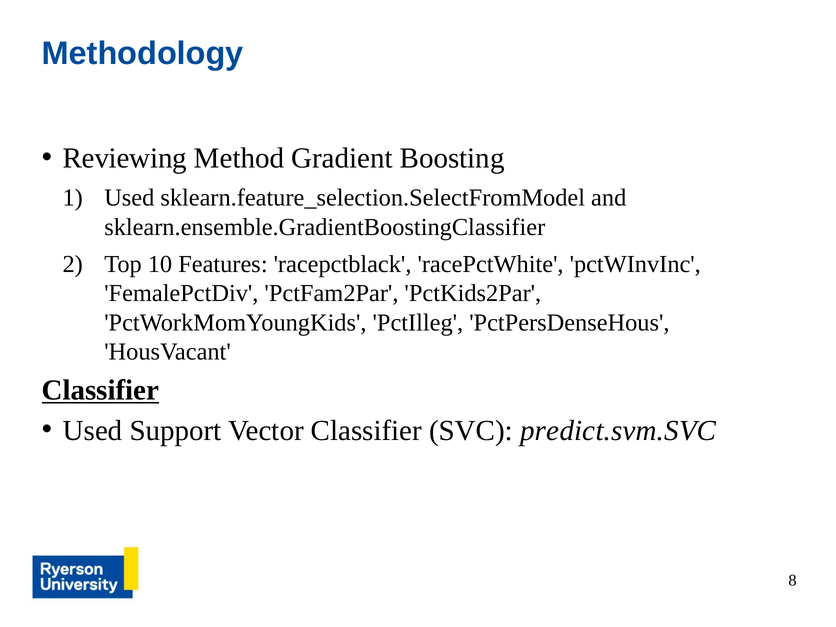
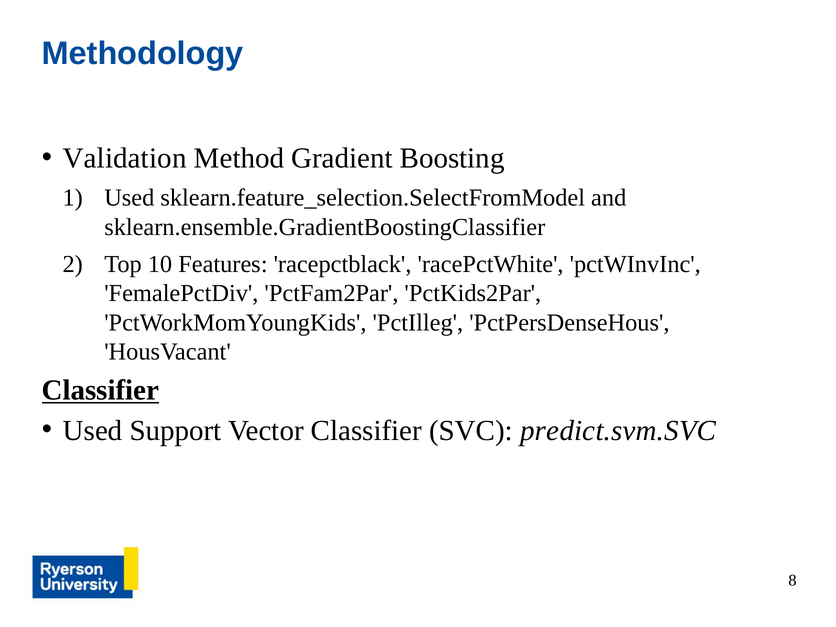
Reviewing: Reviewing -> Validation (125, 158)
